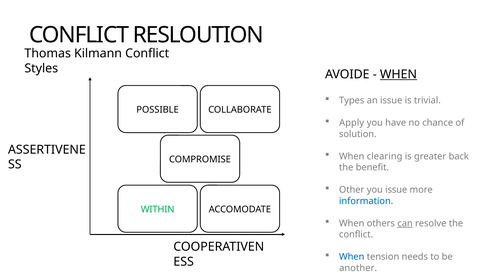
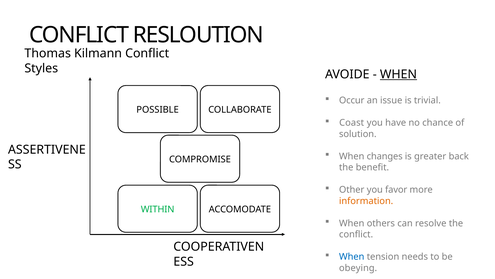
Types: Types -> Occur (352, 100)
Apply: Apply -> Coast (352, 123)
clearing: clearing -> changes (385, 156)
you issue: issue -> favor (396, 189)
information colour: blue -> orange (366, 201)
can underline: present -> none (405, 223)
another: another -> obeying (358, 267)
